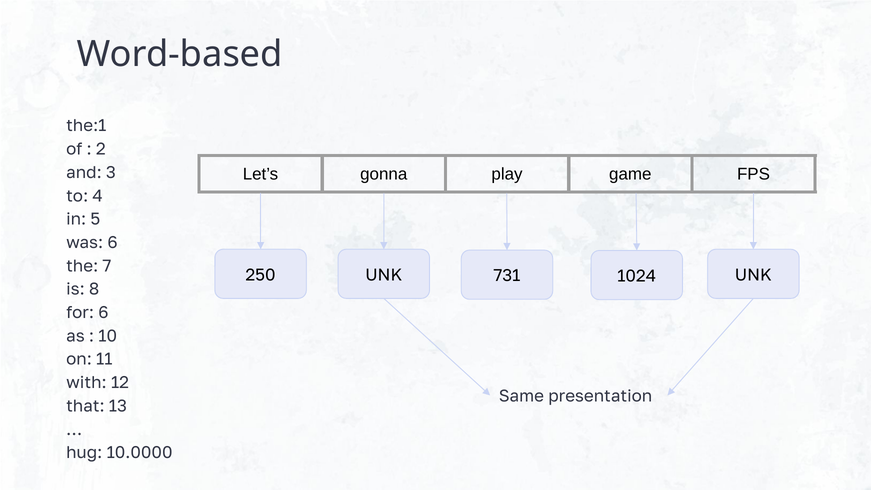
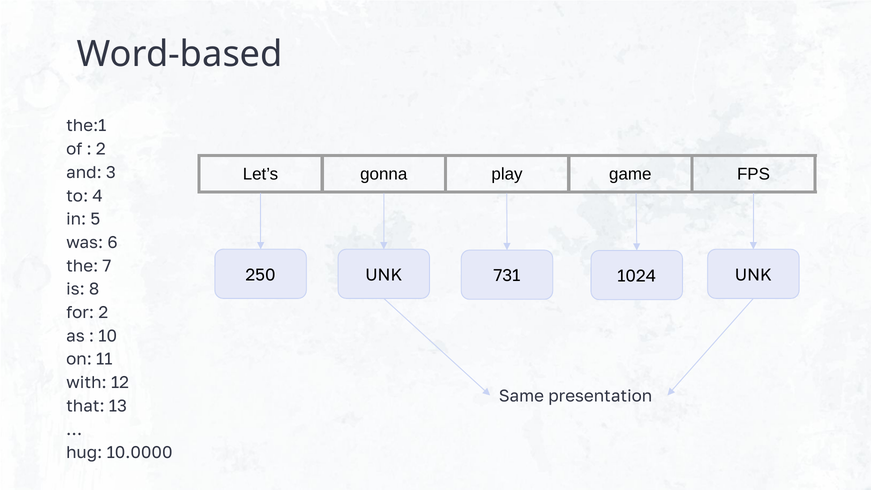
for 6: 6 -> 2 (103, 313)
